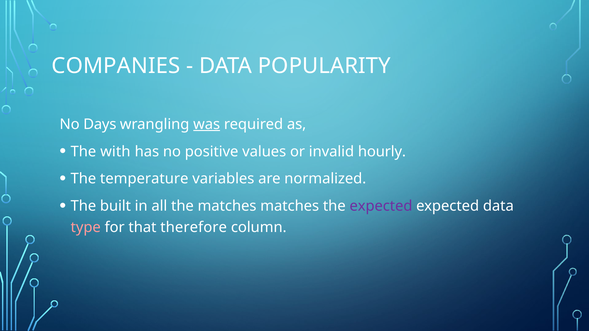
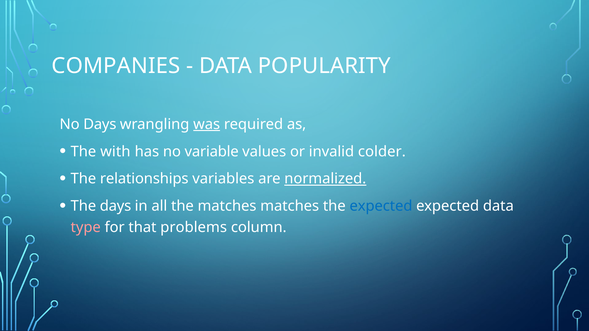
positive: positive -> variable (212, 152)
hourly: hourly -> colder (382, 152)
temperature: temperature -> relationships (144, 179)
normalized underline: none -> present (325, 179)
The built: built -> days (116, 206)
expected colour: purple -> blue (381, 206)
therefore: therefore -> problems (194, 228)
